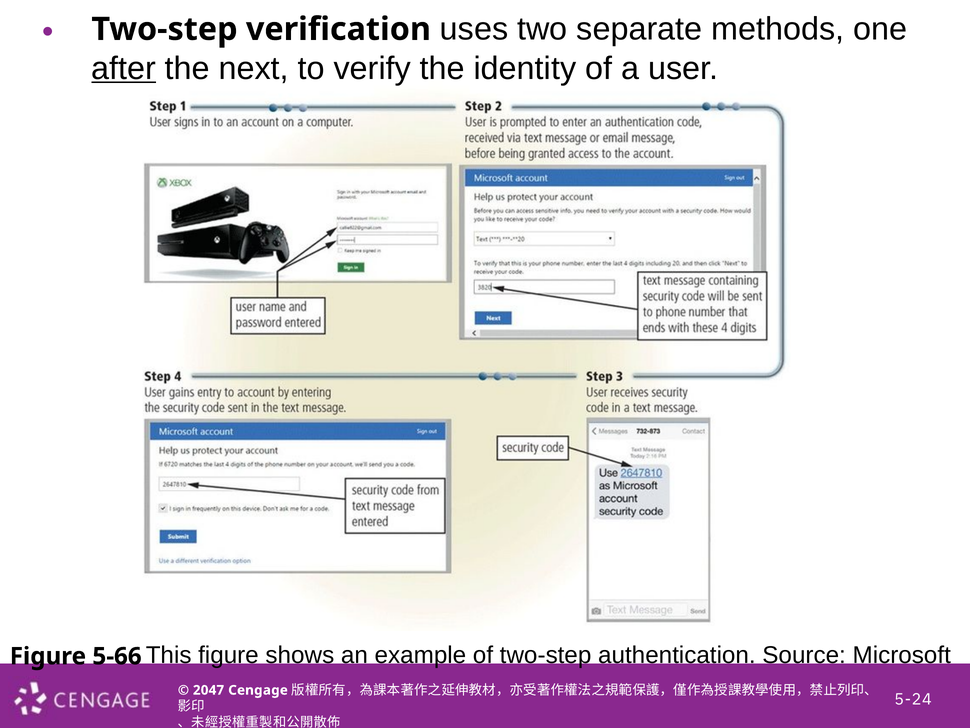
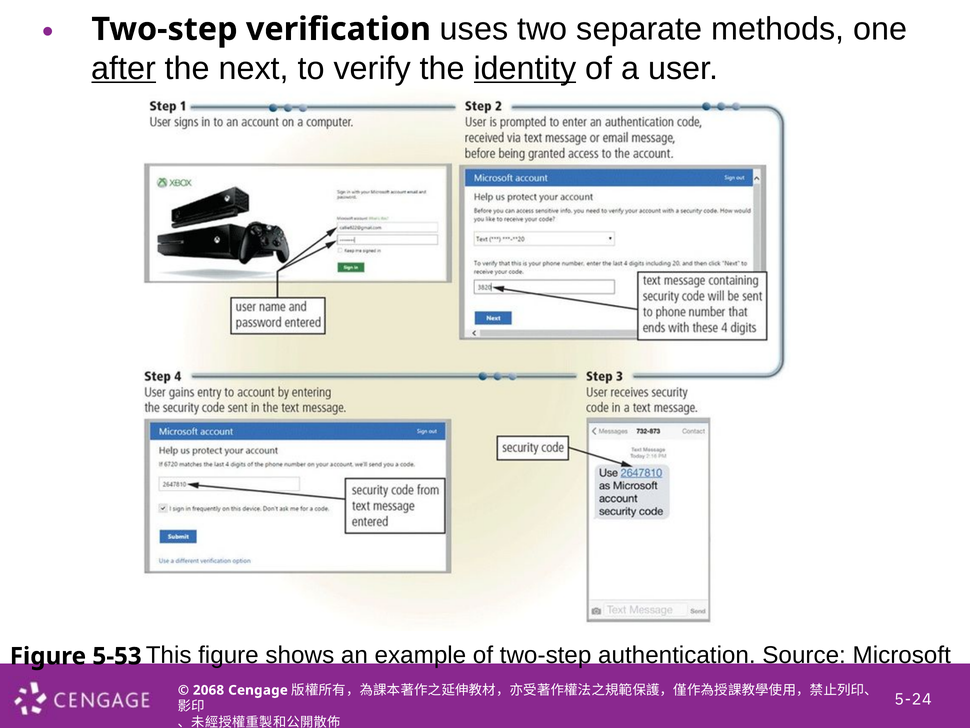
identity underline: none -> present (525, 68)
5-66: 5-66 -> 5-53 (117, 656)
2047: 2047 -> 2068 (208, 690)
